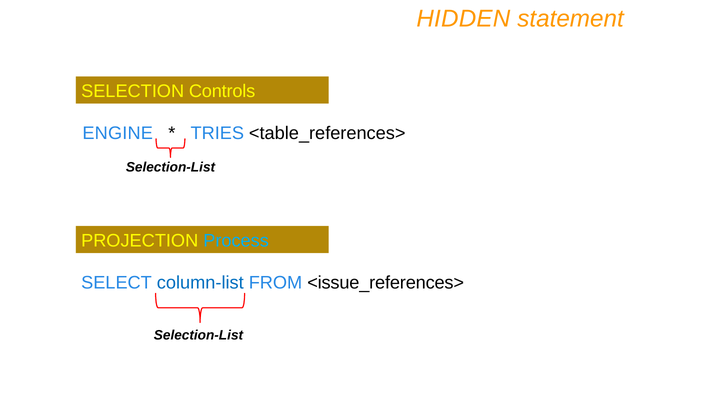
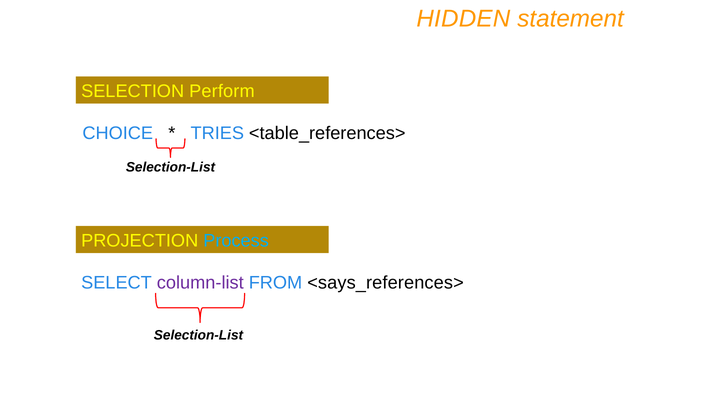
Controls: Controls -> Perform (222, 91)
ENGINE: ENGINE -> CHOICE (118, 133)
column-list colour: blue -> purple (200, 283)
<issue_references>: <issue_references> -> <says_references> (385, 283)
